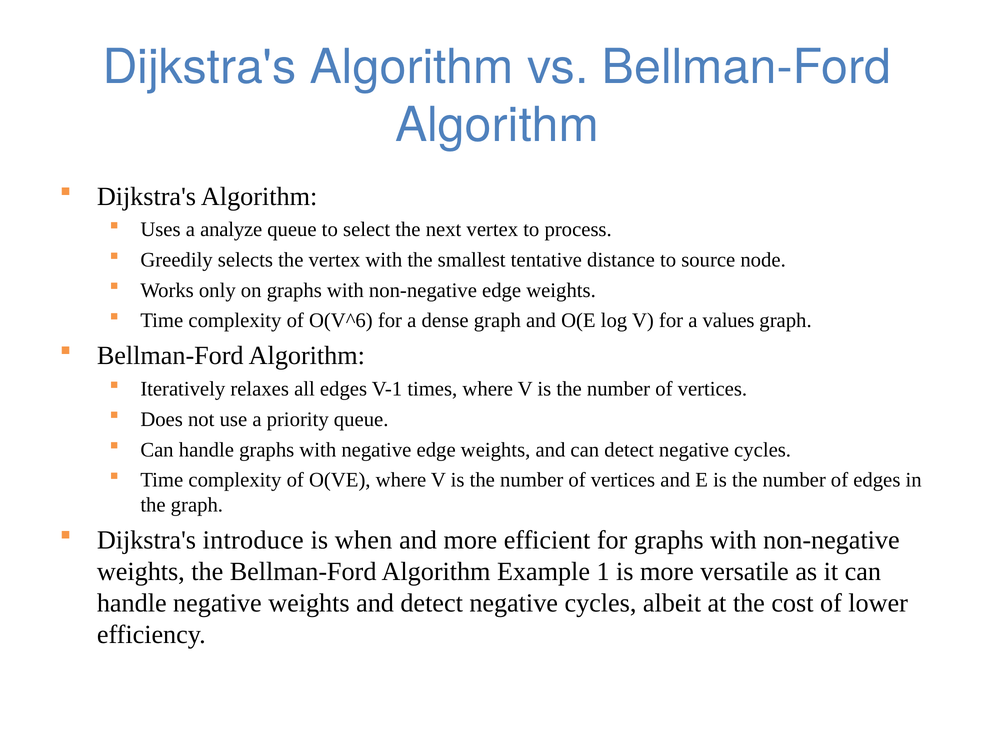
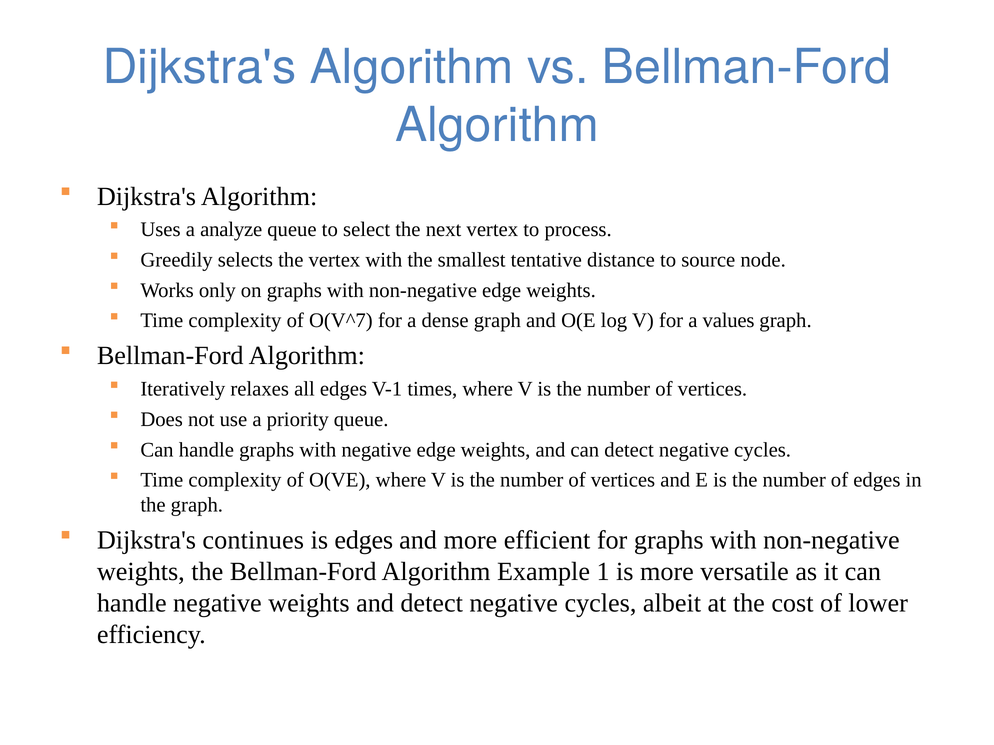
O(V^6: O(V^6 -> O(V^7 (341, 321)
introduce: introduce -> continues (253, 540)
is when: when -> edges (364, 540)
